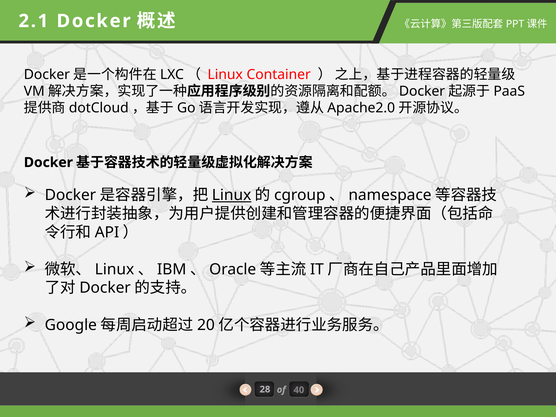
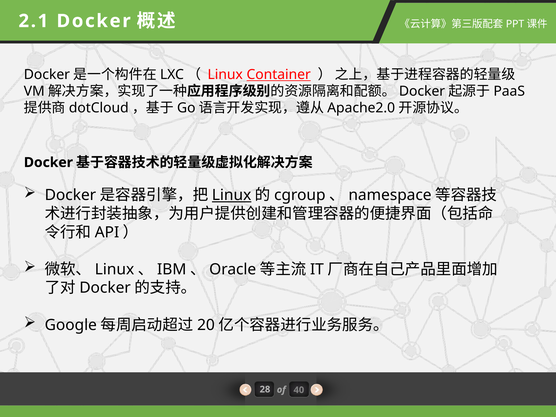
Container underline: none -> present (279, 75)
